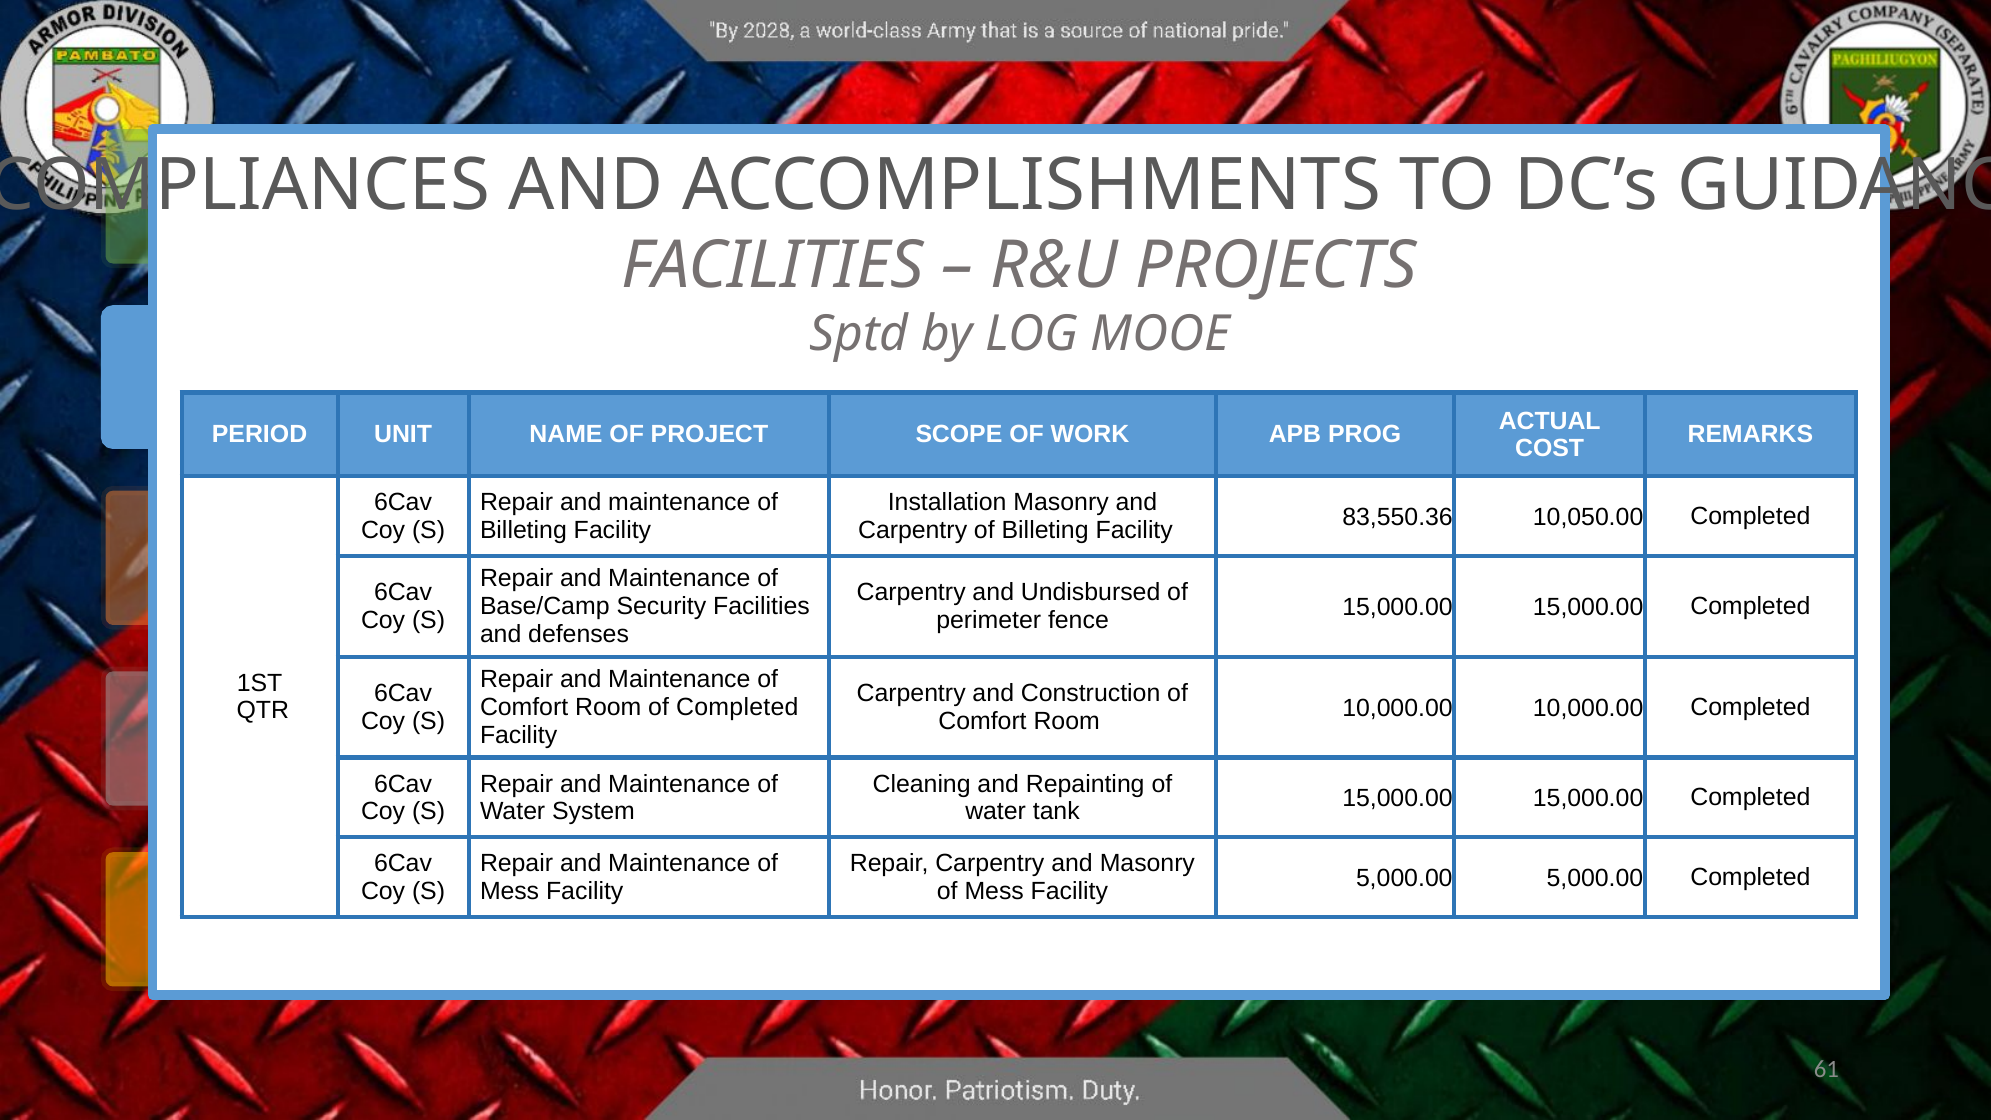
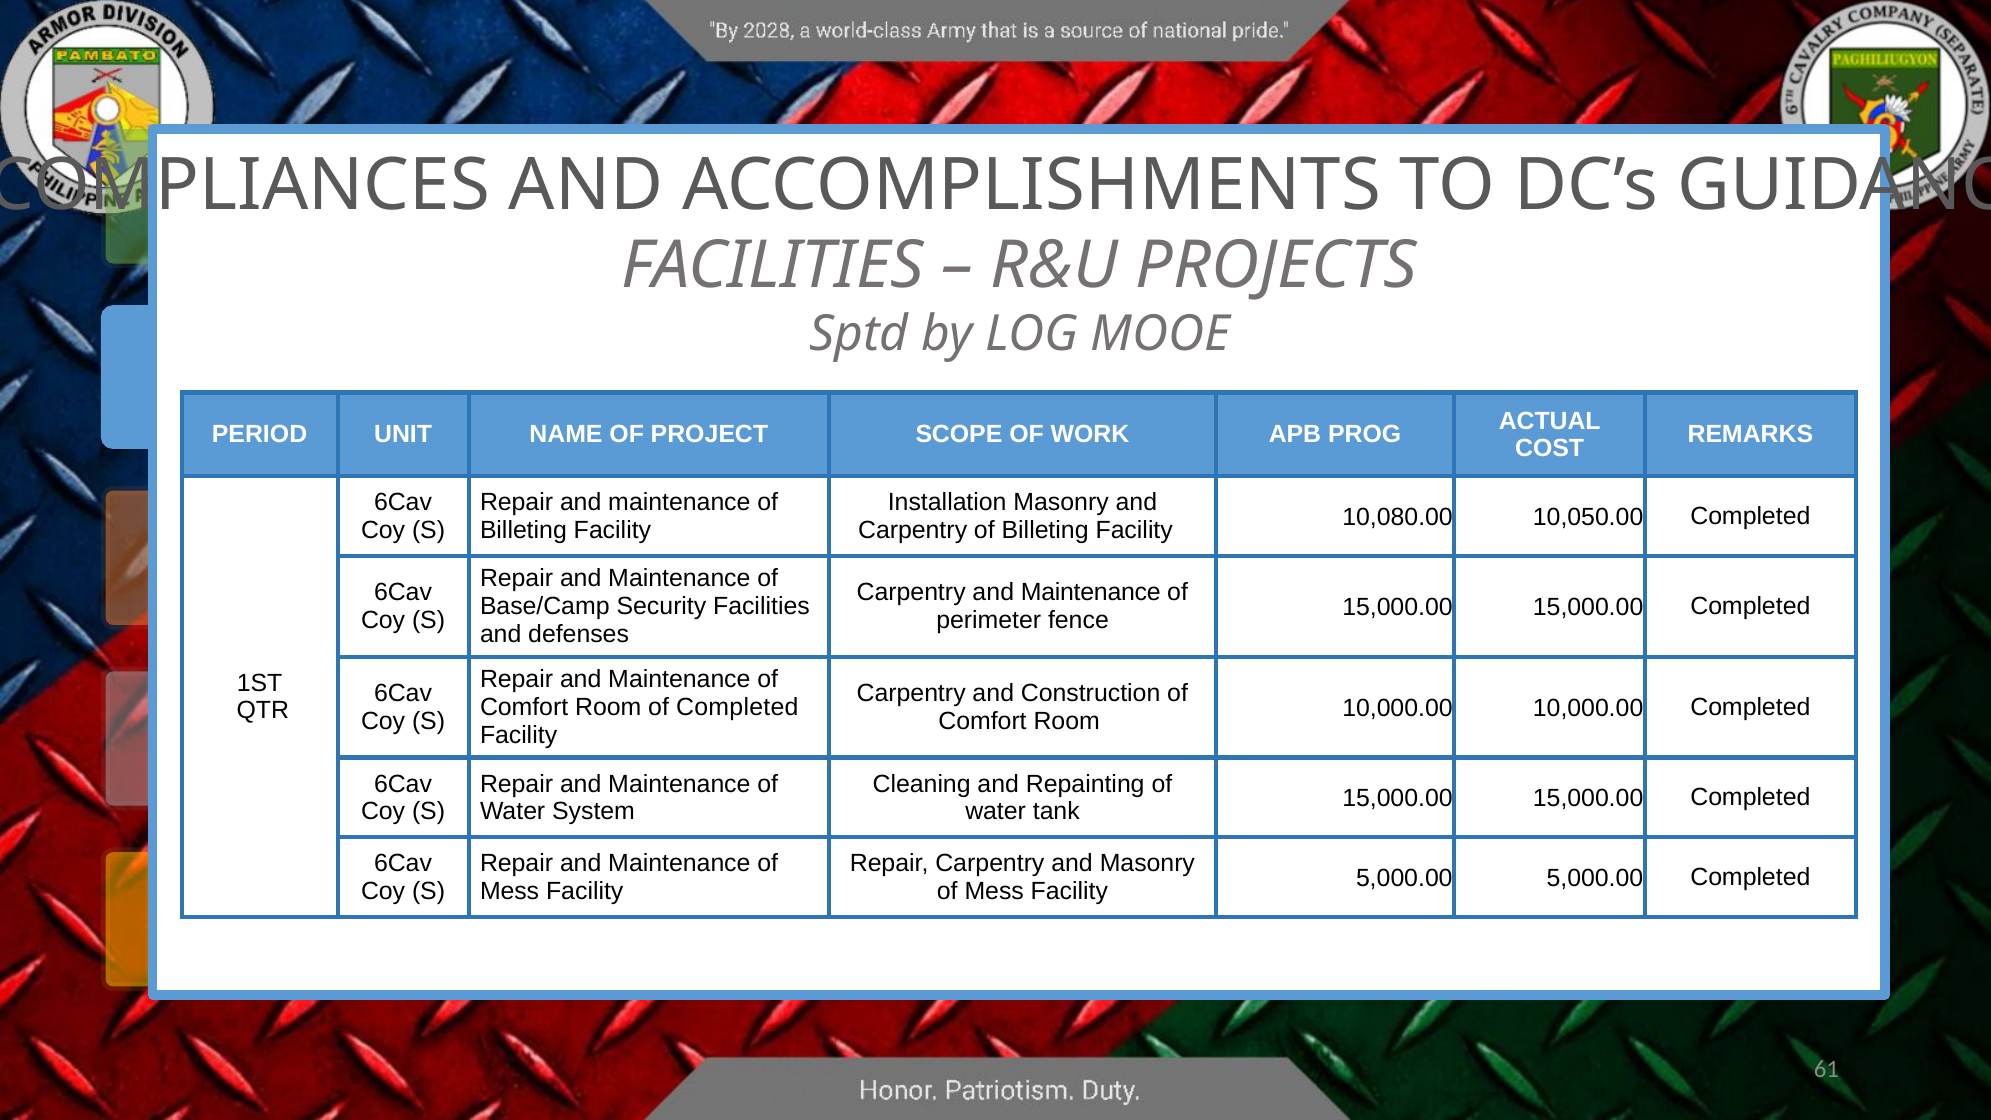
83,550.36: 83,550.36 -> 10,080.00 (1398, 517)
Carpentry and Undisbursed: Undisbursed -> Maintenance (1091, 593)
